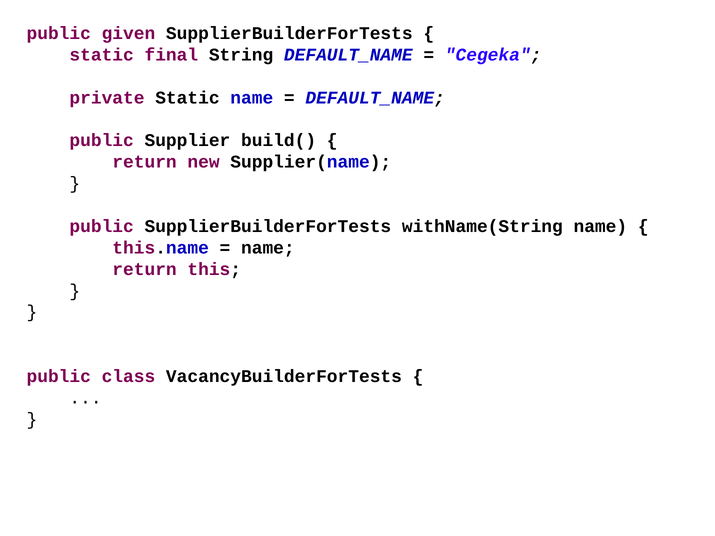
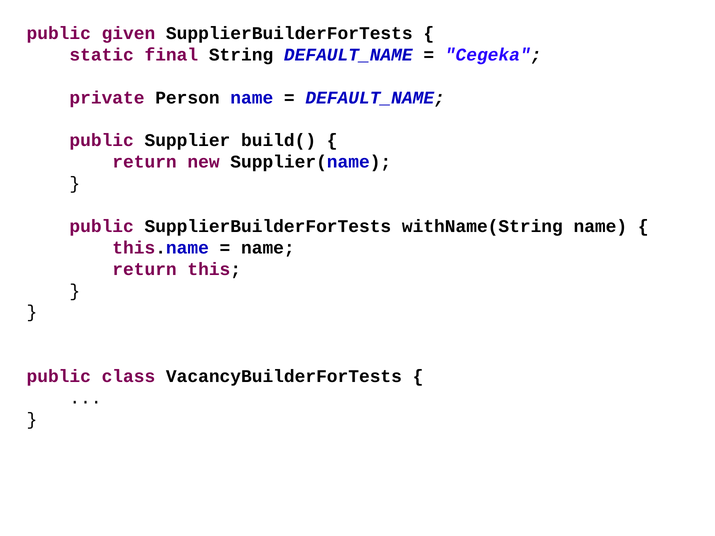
private Static: Static -> Person (187, 98)
